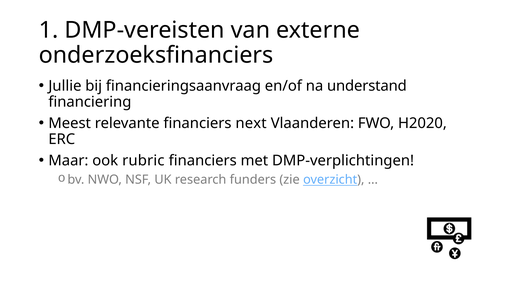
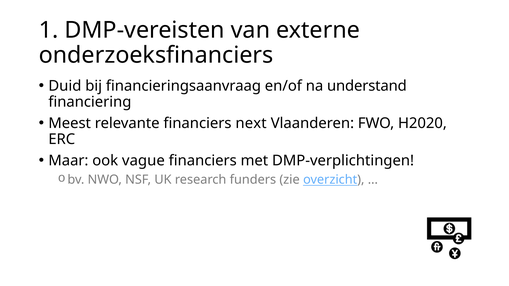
Jullie: Jullie -> Duid (65, 86)
rubric: rubric -> vague (143, 161)
